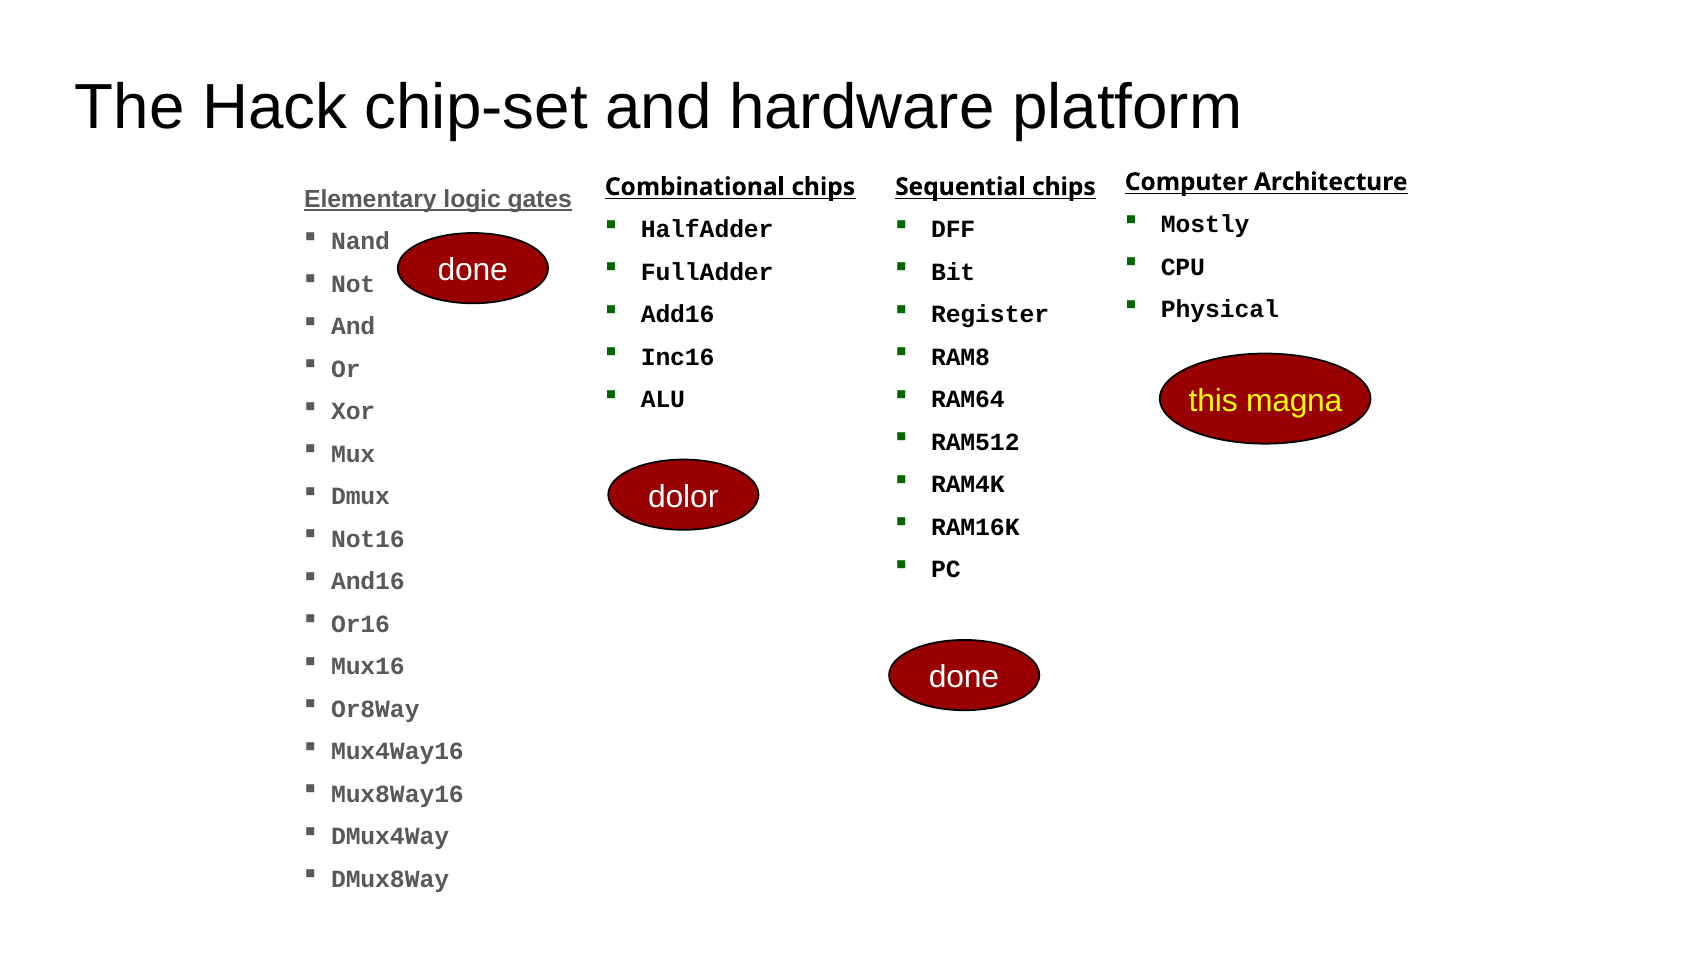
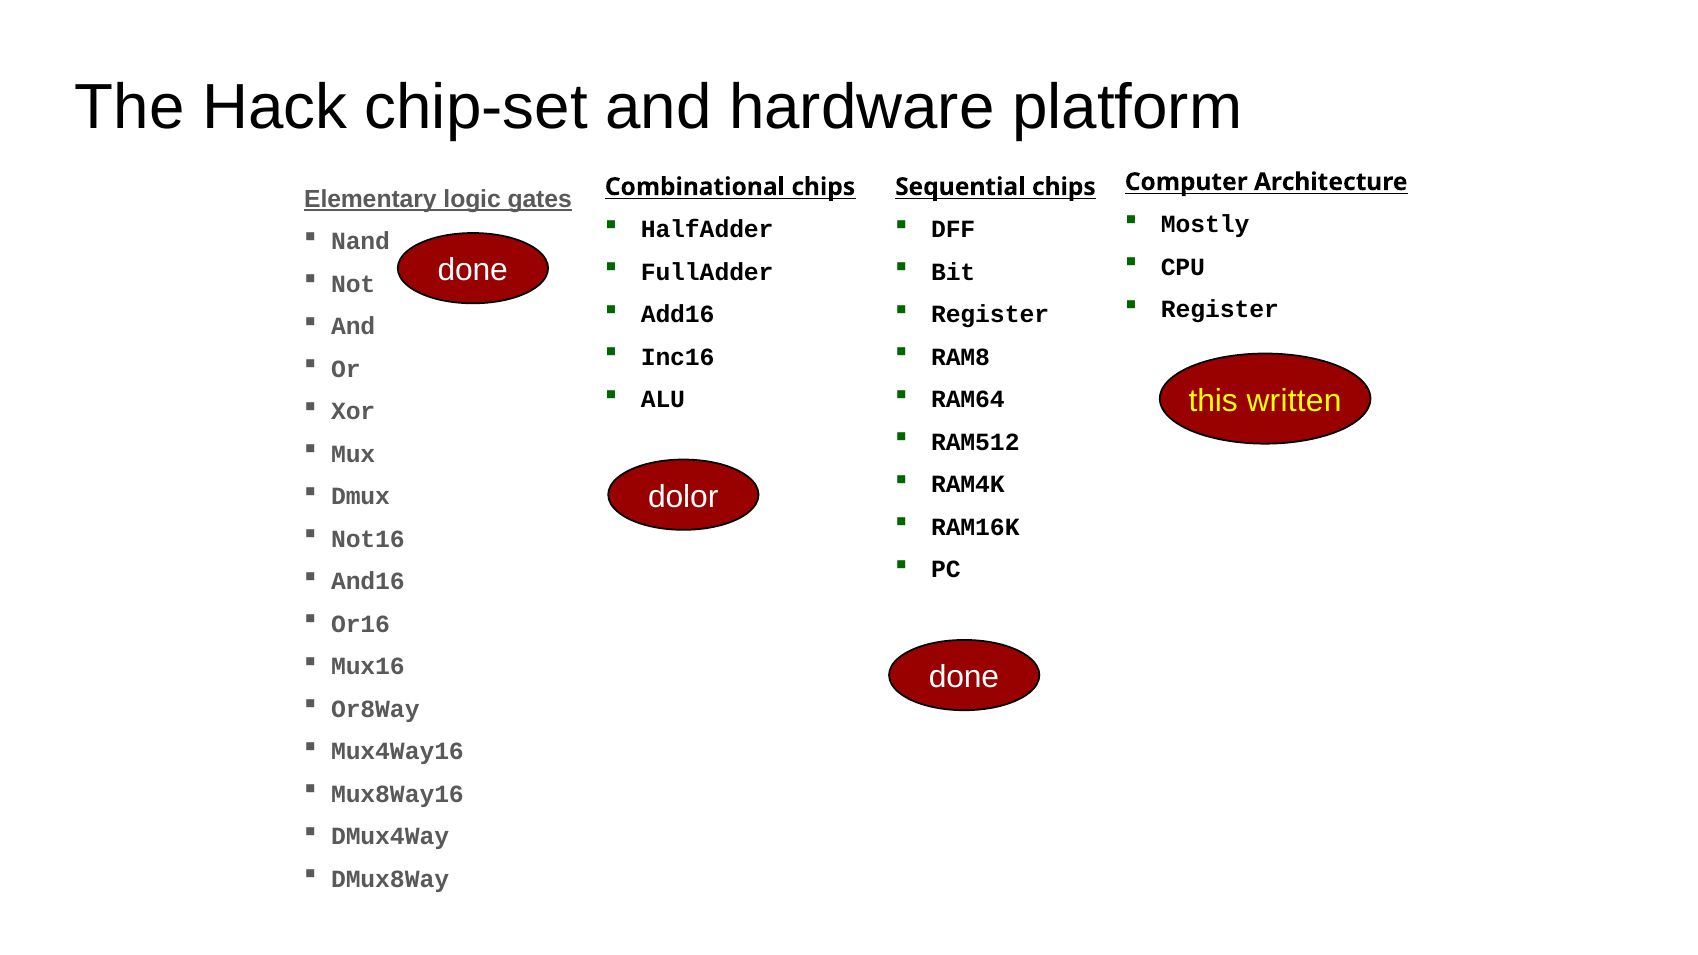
Physical: Physical -> Register (1220, 310)
magna: magna -> written (1294, 401)
